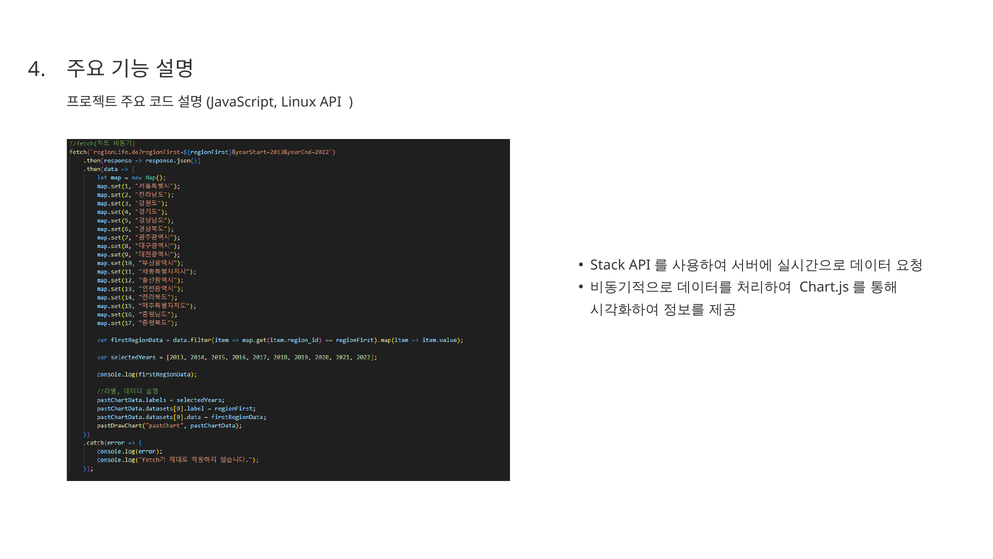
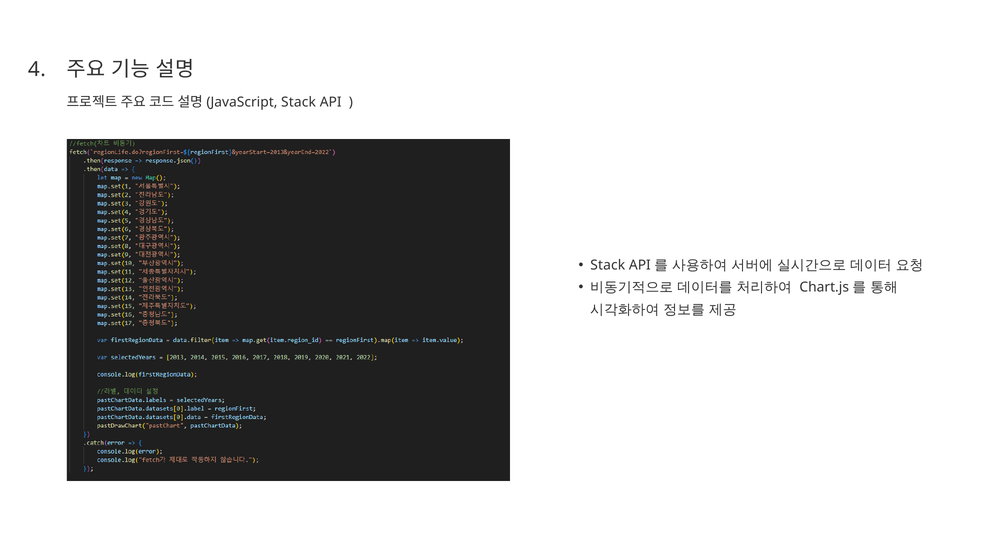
Linux: Linux -> Stack (299, 102)
